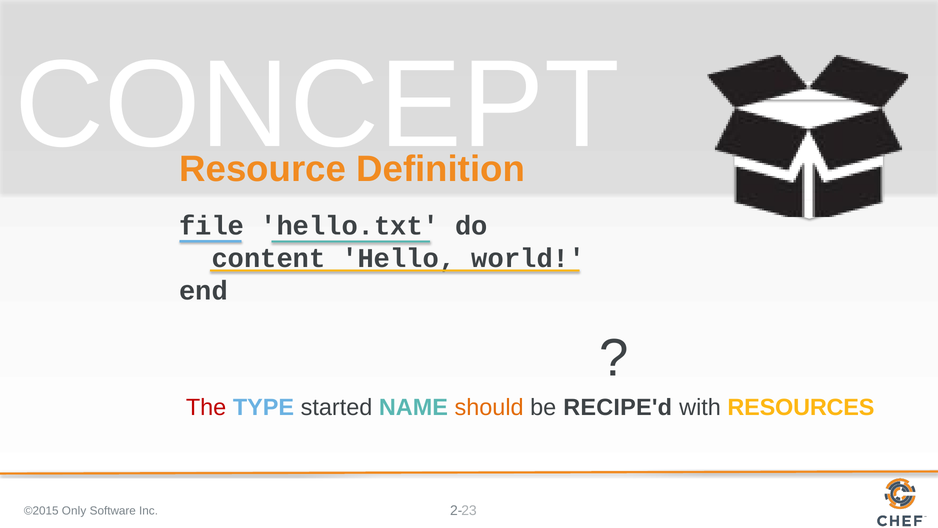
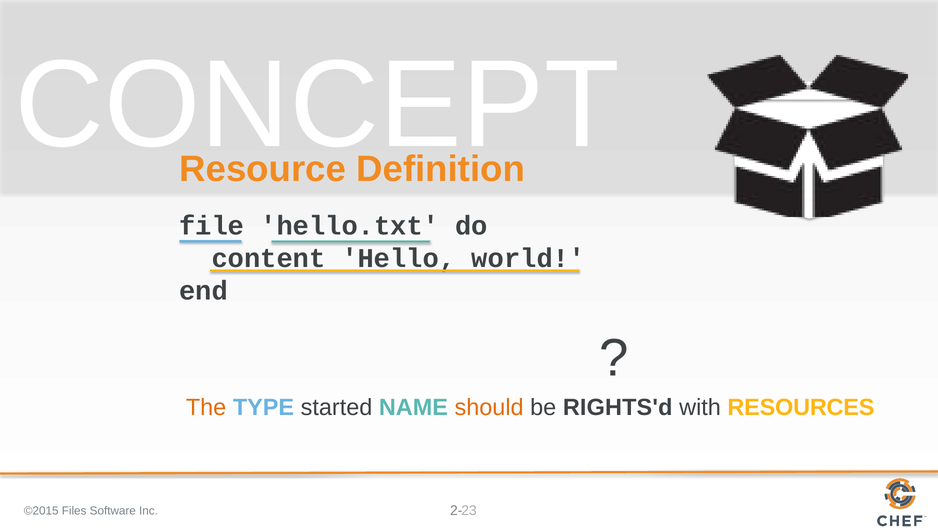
The colour: red -> orange (206, 407)
RECIPE'd: RECIPE'd -> RIGHTS'd (618, 407)
Only: Only -> Files (74, 511)
